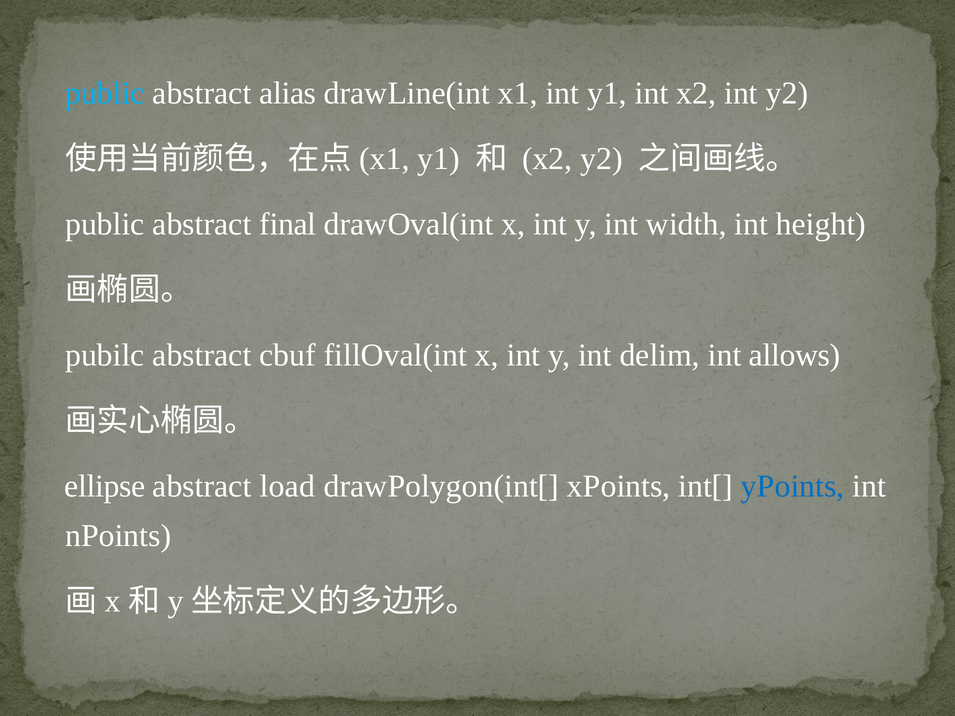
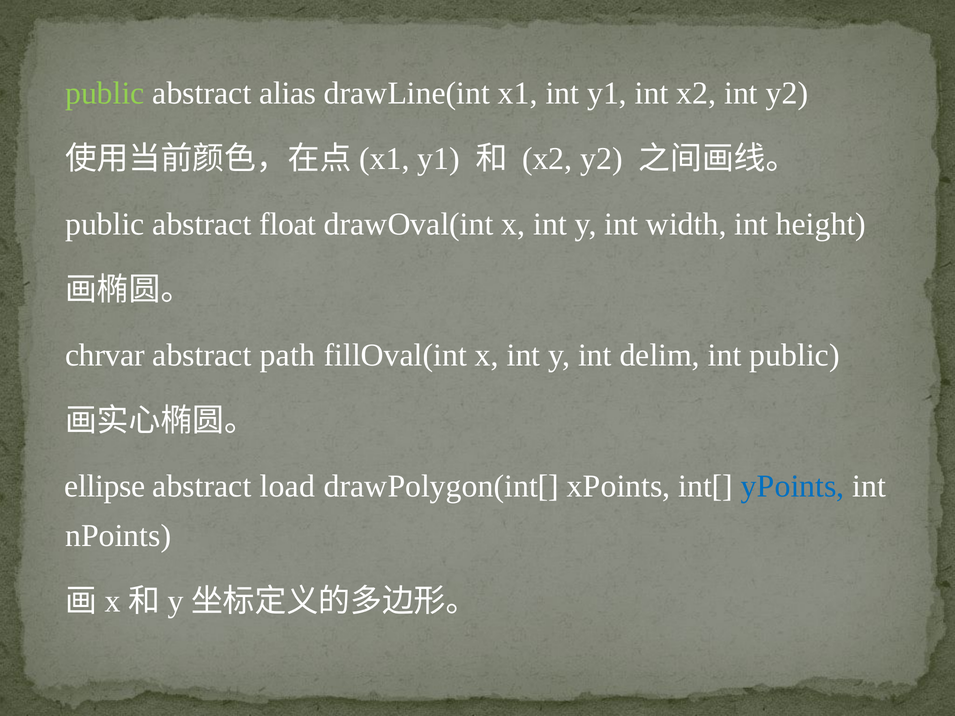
public colour: light blue -> light green (105, 93)
final: final -> float (288, 224)
pubilc: pubilc -> chrvar (105, 355)
cbuf: cbuf -> path (287, 355)
int allows: allows -> public (795, 355)
